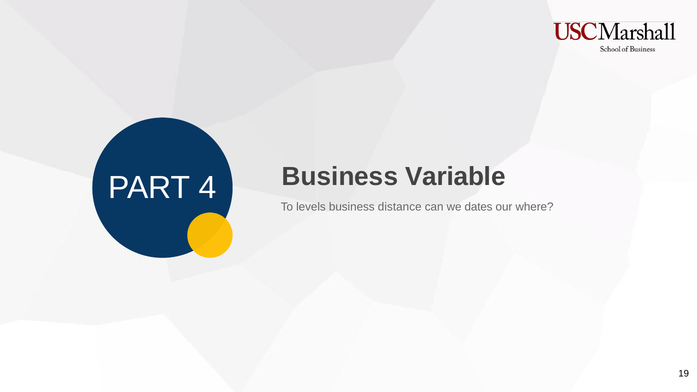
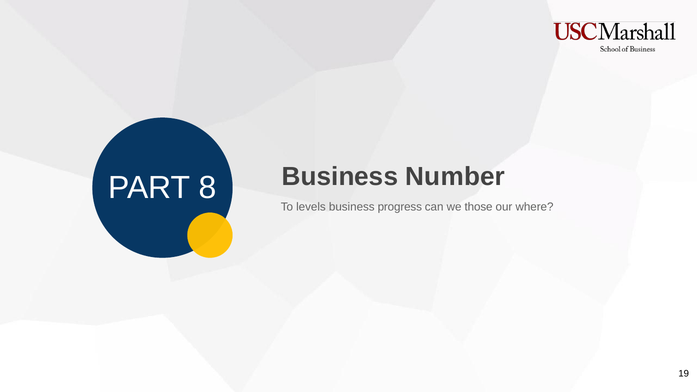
Variable: Variable -> Number (455, 177)
4: 4 -> 8 (208, 188)
distance: distance -> progress (400, 207)
dates: dates -> those (479, 207)
